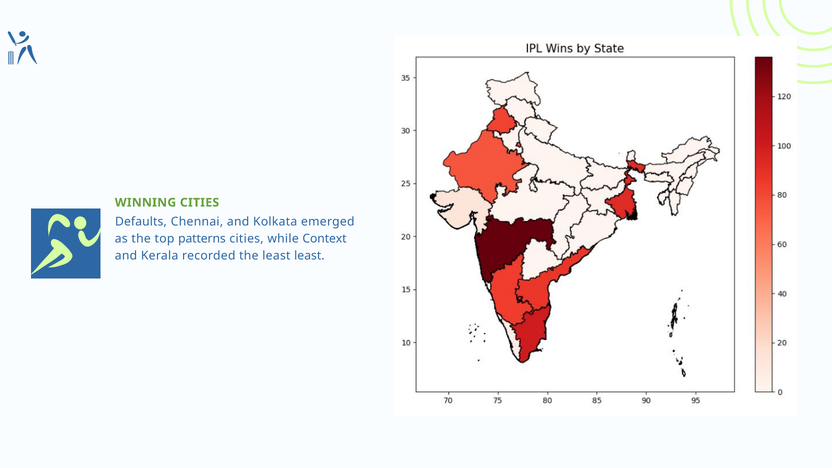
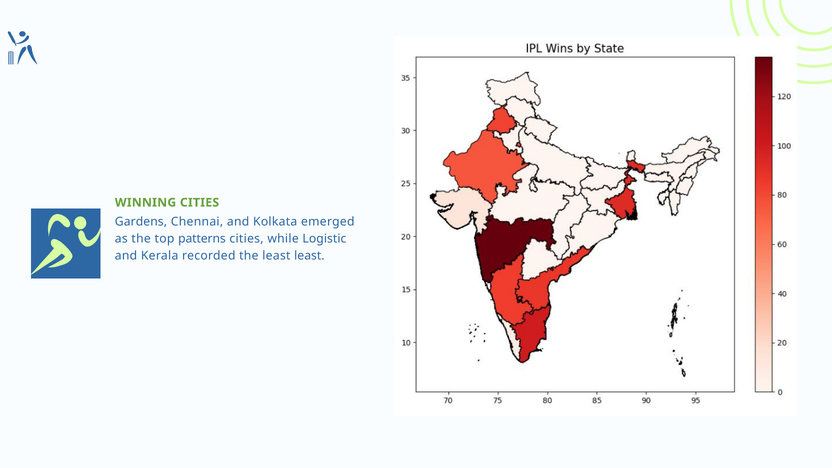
Defaults: Defaults -> Gardens (141, 222)
Context: Context -> Logistic (324, 239)
